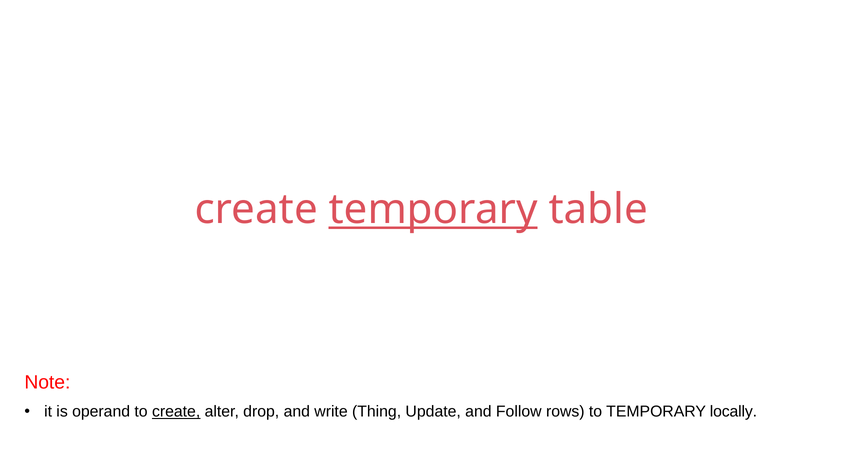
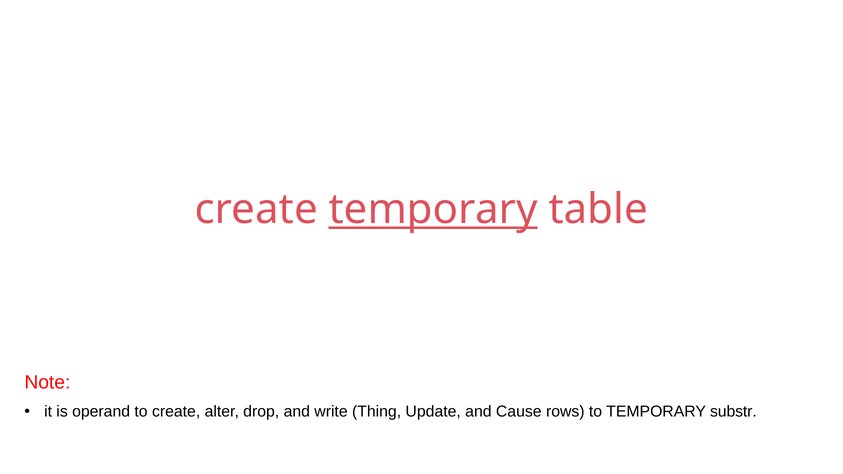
create underline: present -> none (176, 412)
Follow: Follow -> Cause (519, 412)
locally: locally -> substr (733, 412)
